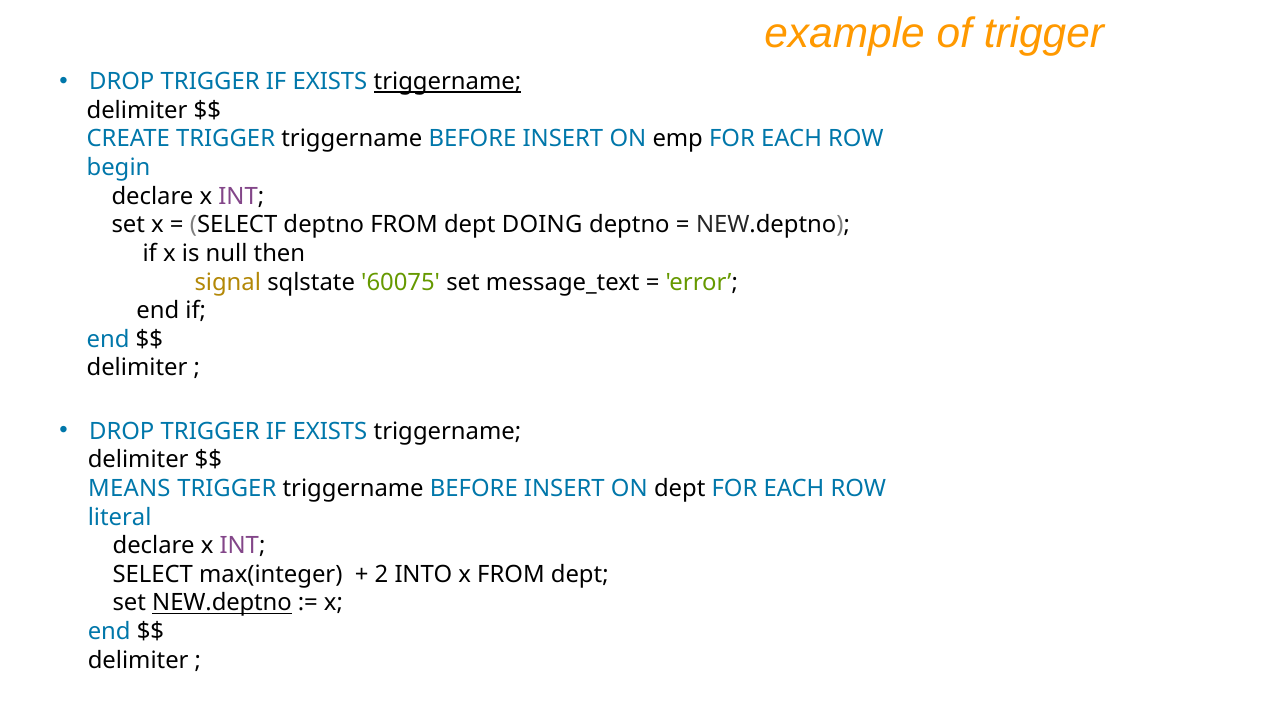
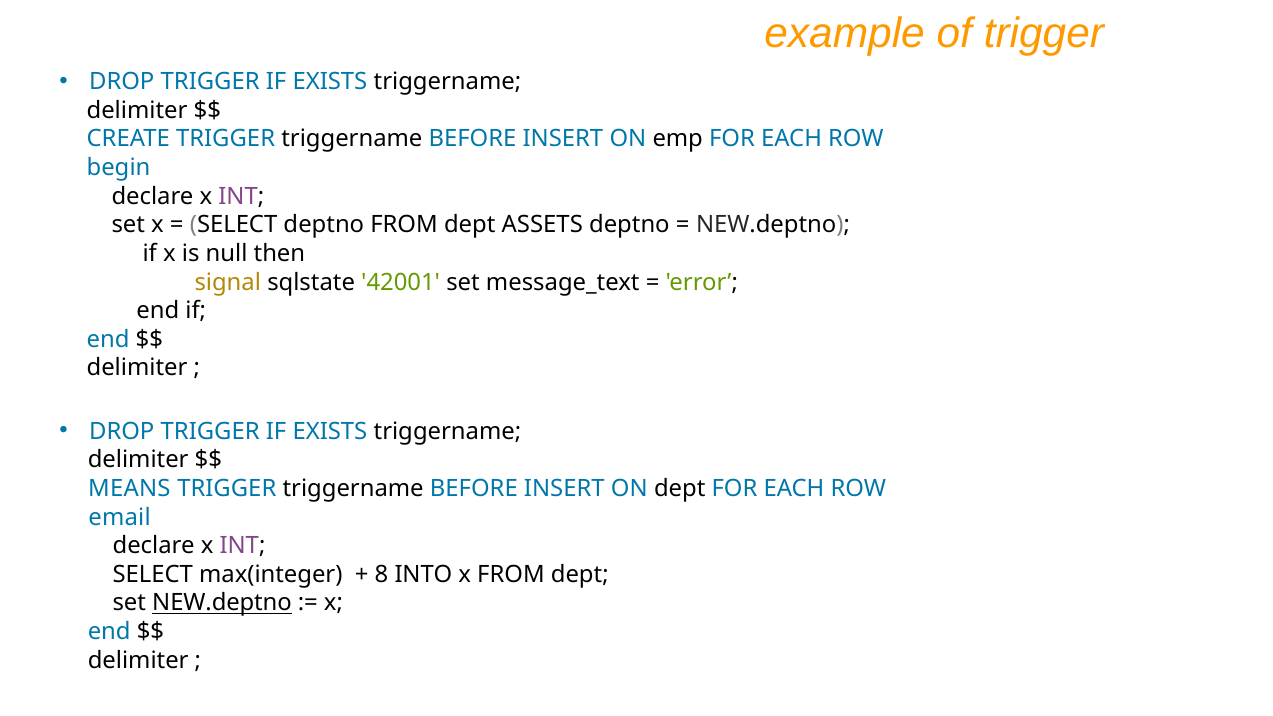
triggername underline: present -> none (447, 82)
DOING: DOING -> ASSETS (542, 225)
60075: 60075 -> 42001 (401, 282)
literal: literal -> email (120, 517)
2: 2 -> 8 (382, 575)
